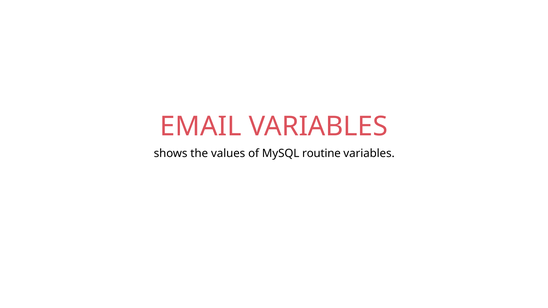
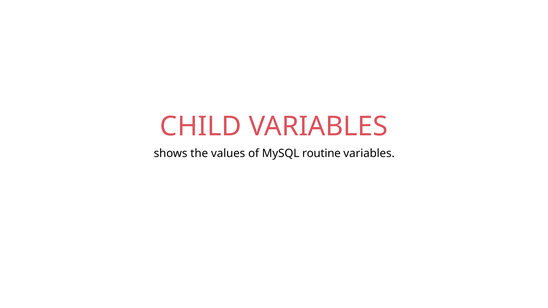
EMAIL: EMAIL -> CHILD (201, 127)
